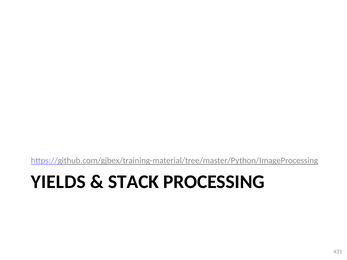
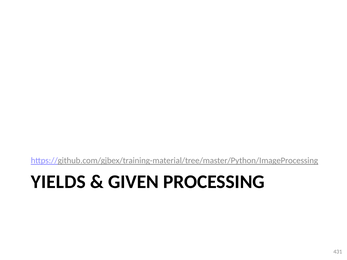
STACK: STACK -> GIVEN (134, 182)
